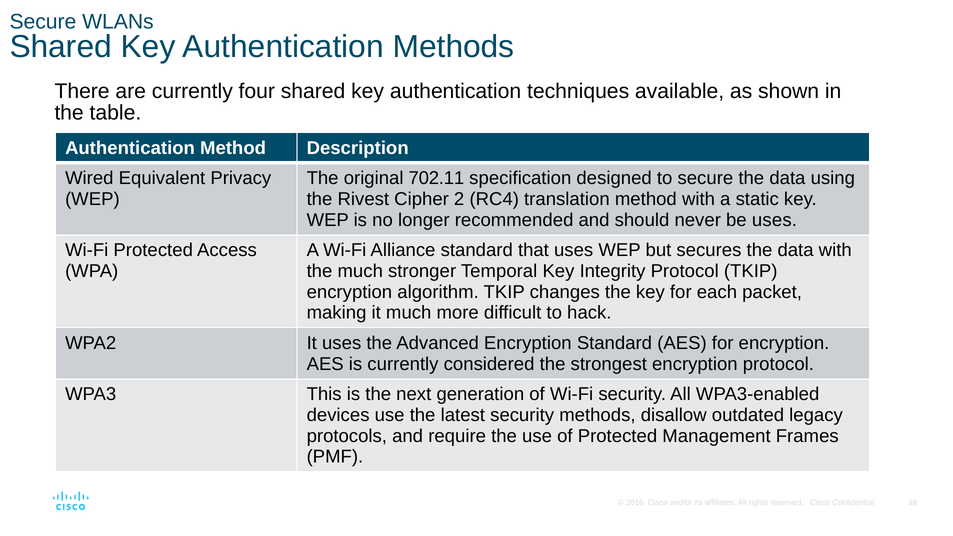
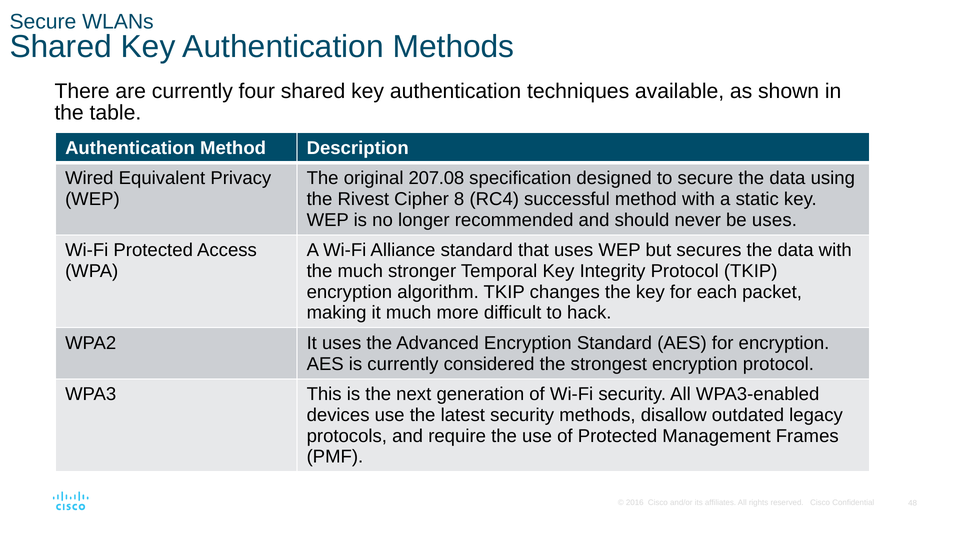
702.11: 702.11 -> 207.08 (436, 178)
2: 2 -> 8 (459, 199)
translation: translation -> successful (567, 199)
